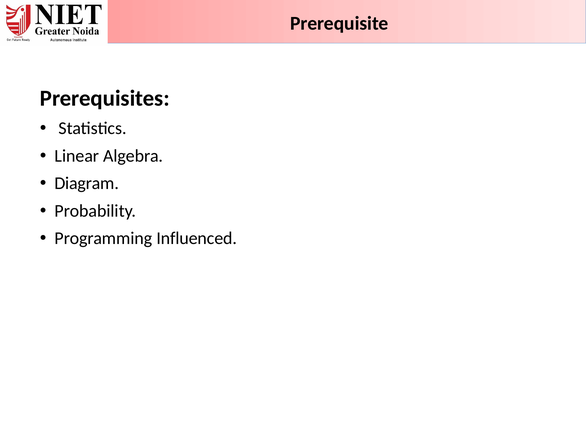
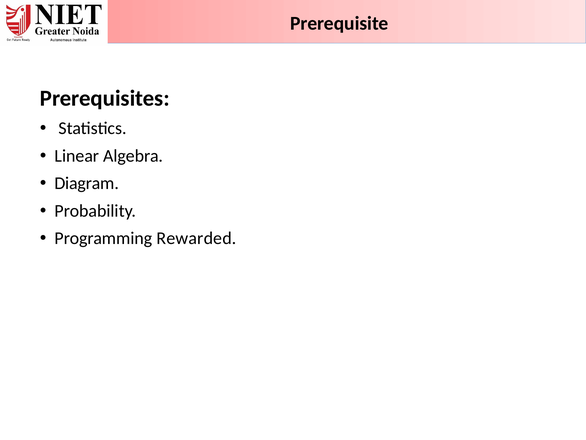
Influenced: Influenced -> Rewarded (197, 238)
